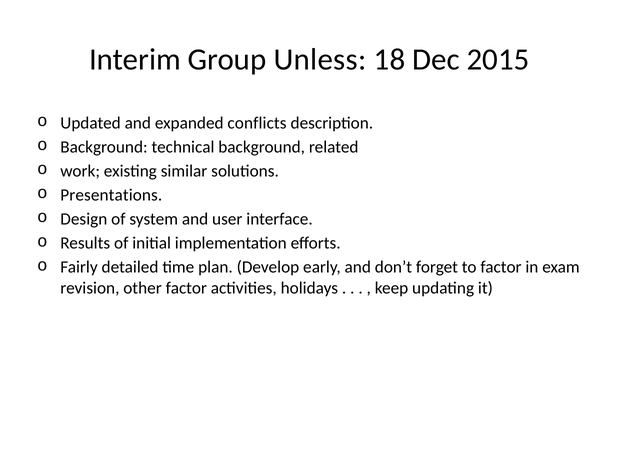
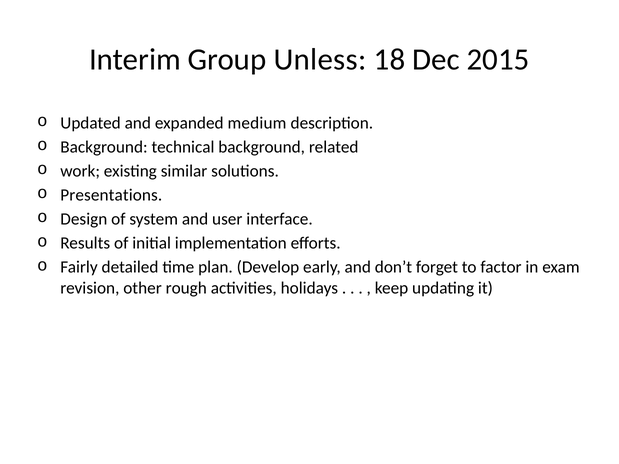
conflicts: conflicts -> medium (257, 123)
other factor: factor -> rough (186, 288)
